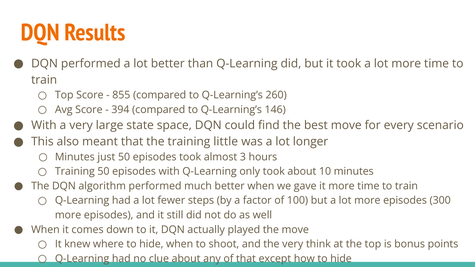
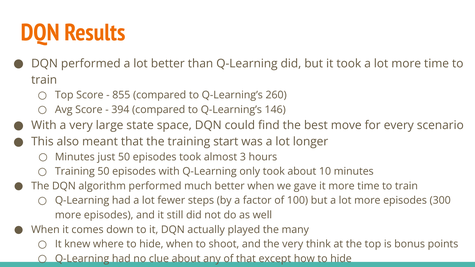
little: little -> start (226, 142)
the move: move -> many (295, 230)
